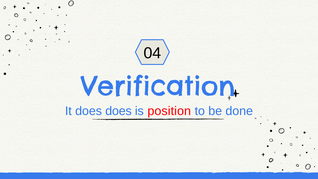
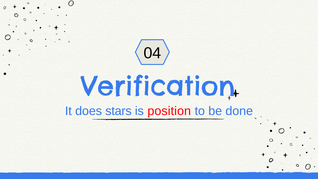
does does: does -> stars (118, 111)
